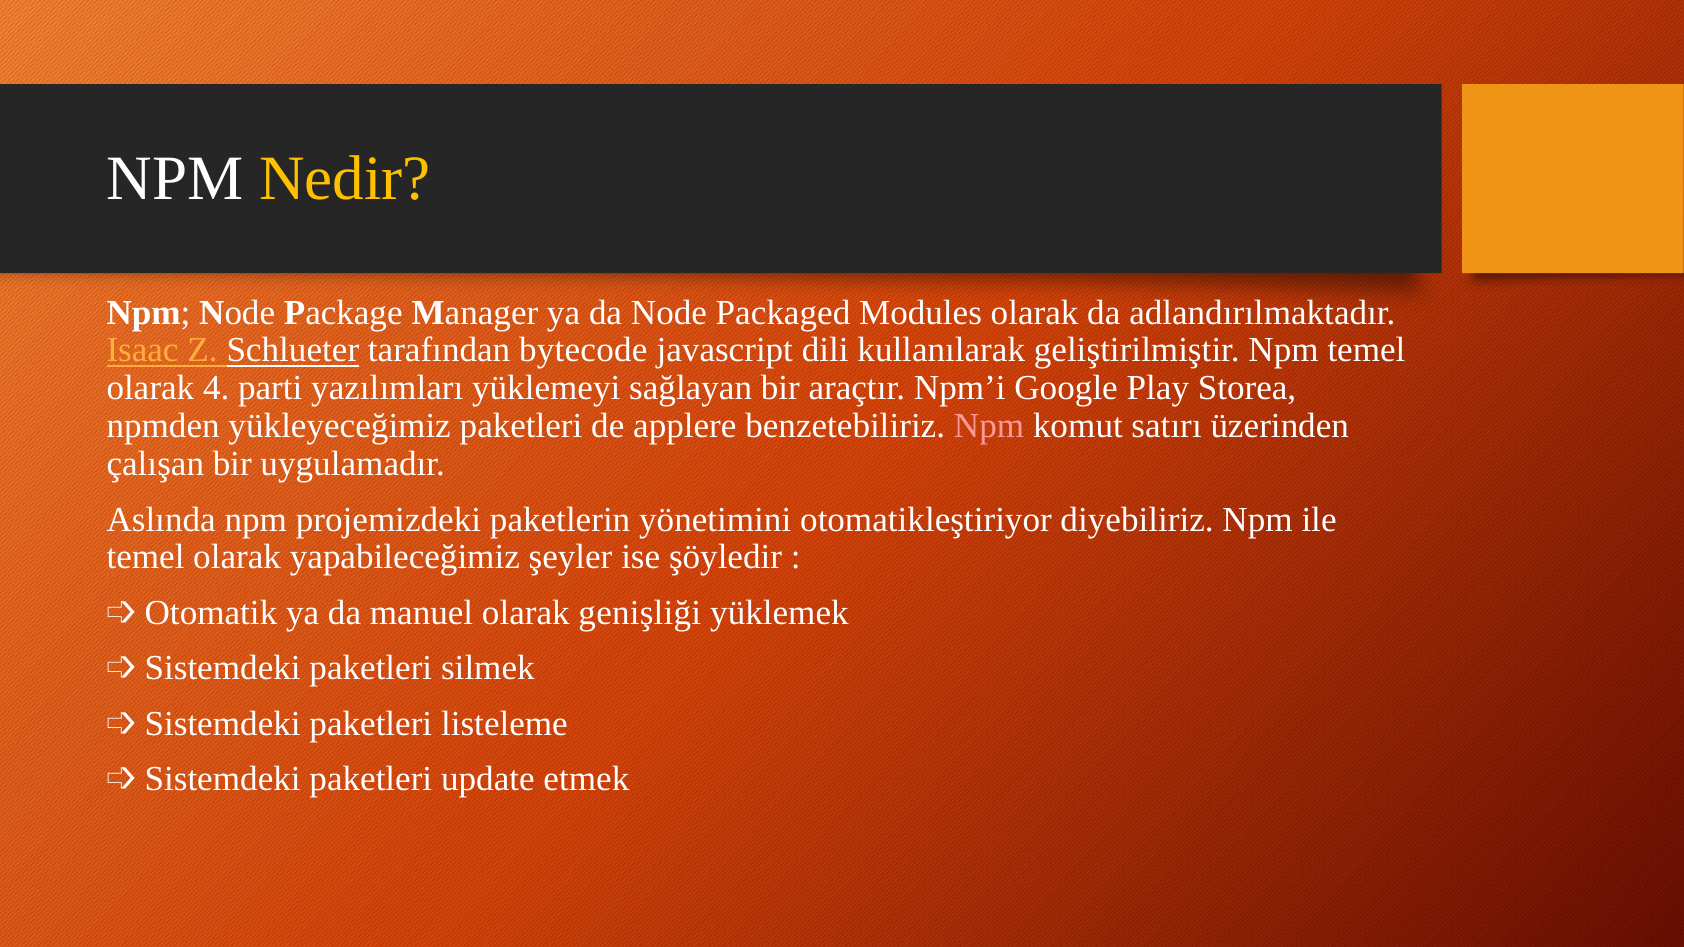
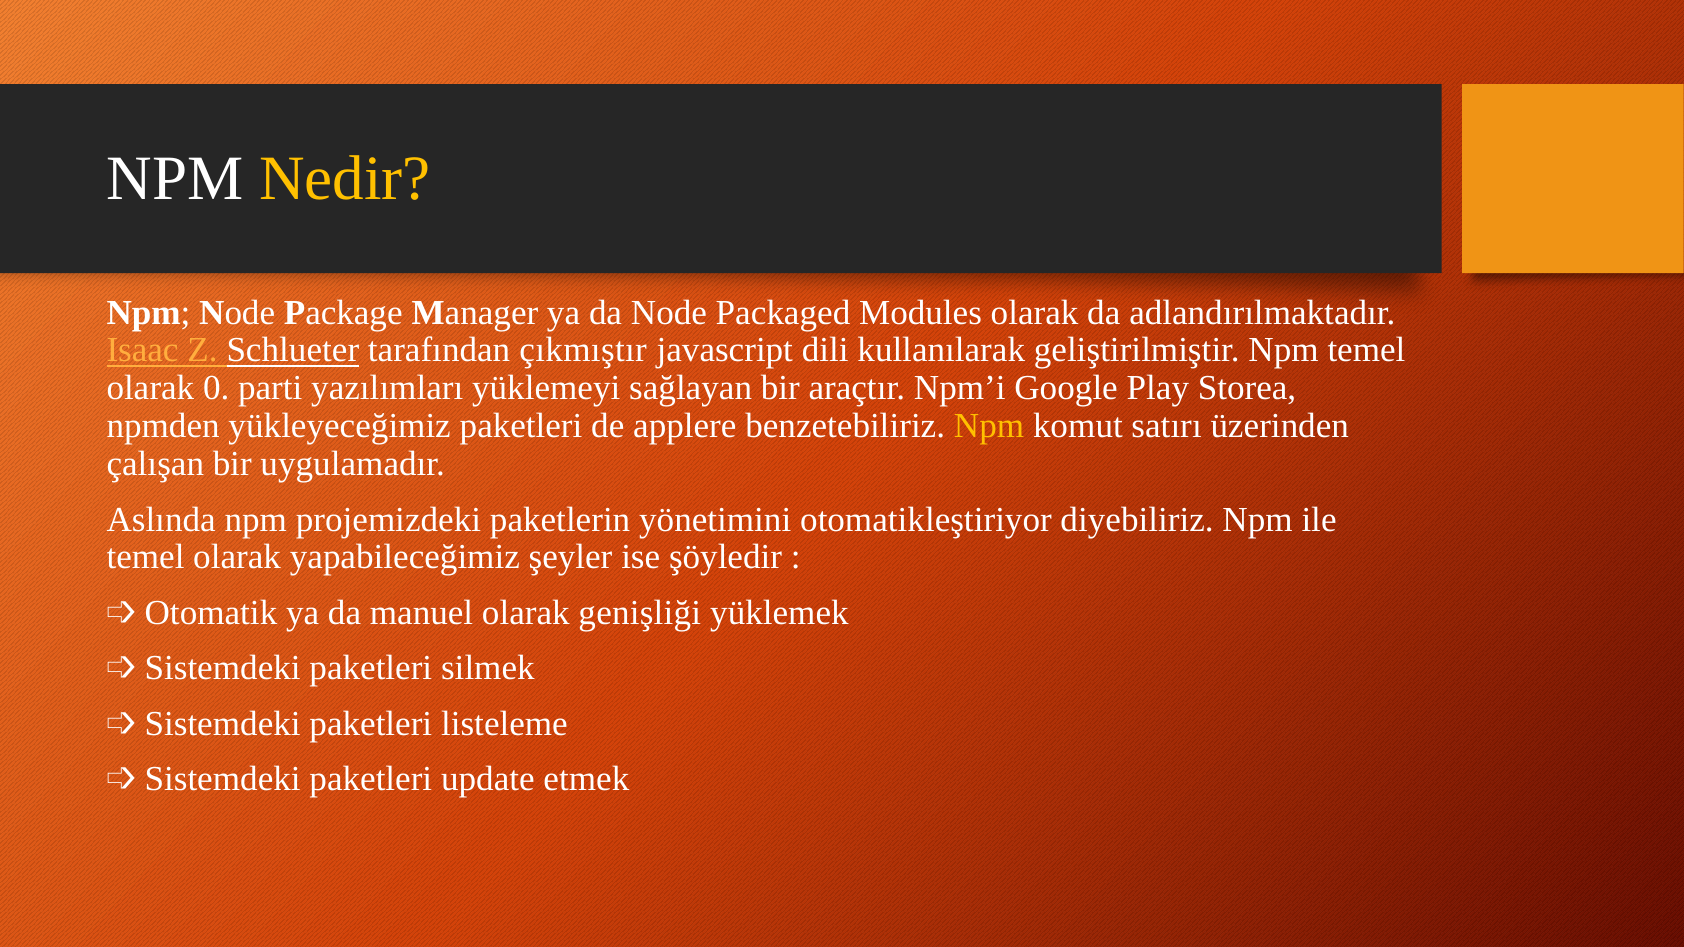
bytecode: bytecode -> çıkmıştır (583, 350)
4: 4 -> 0 (216, 388)
Npm colour: pink -> yellow (989, 426)
